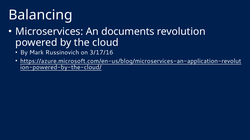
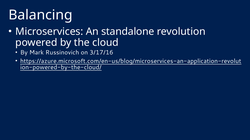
documents: documents -> standalone (128, 32)
